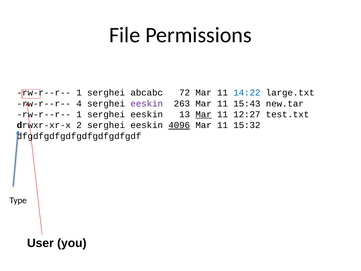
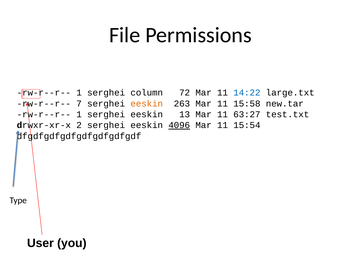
abcabc: abcabc -> column (147, 93)
4: 4 -> 7 (79, 103)
eeskin colour: purple -> orange (147, 103)
15:43: 15:43 -> 15:58 (247, 103)
Mar underline: present -> none (204, 114)
12:27: 12:27 -> 63:27 (247, 114)
15:32: 15:32 -> 15:54 (247, 125)
